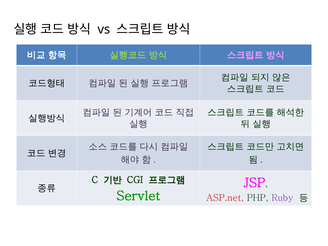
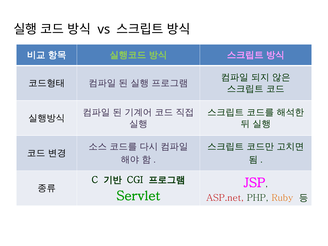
Ruby colour: purple -> orange (282, 198)
